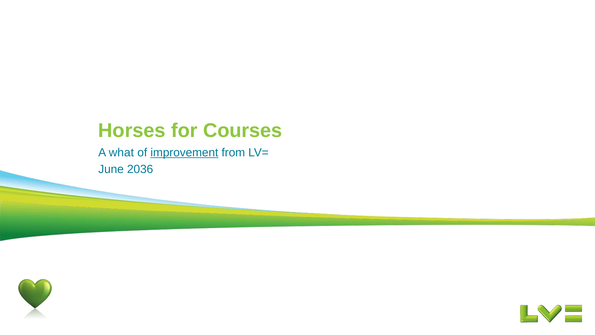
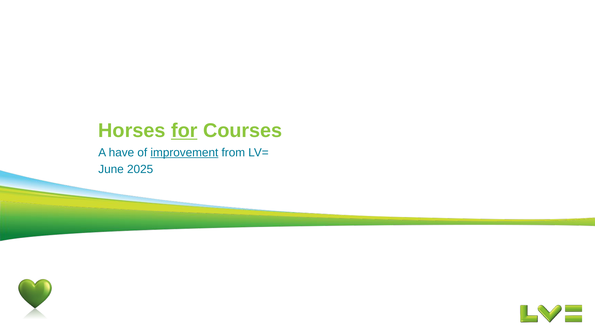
for underline: none -> present (184, 130)
what: what -> have (121, 152)
2036: 2036 -> 2025 (140, 169)
